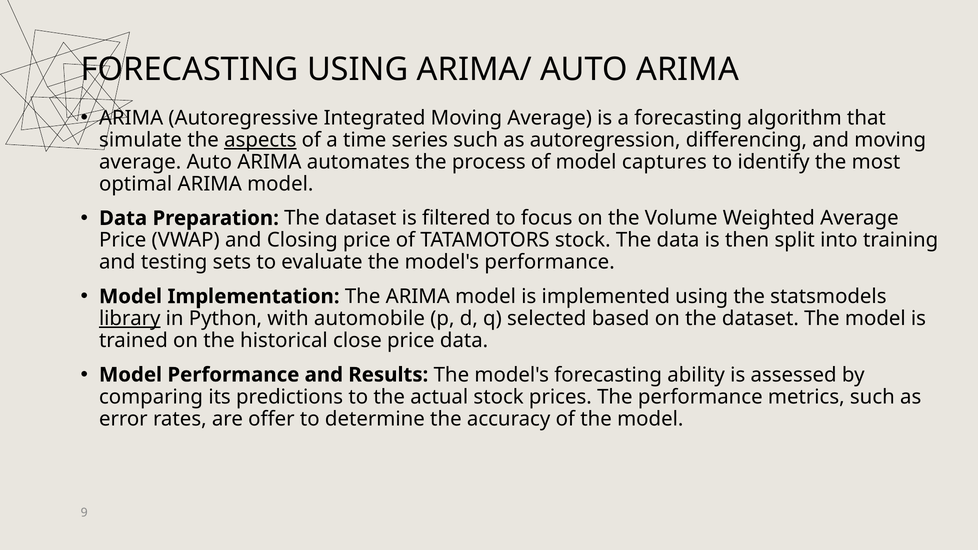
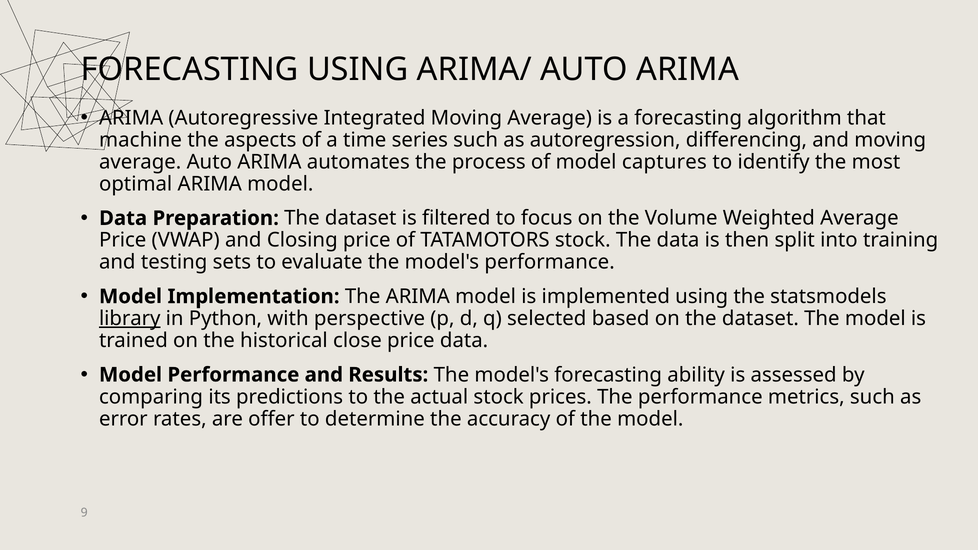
simulate: simulate -> machine (140, 140)
aspects underline: present -> none (260, 140)
automobile: automobile -> perspective (369, 319)
